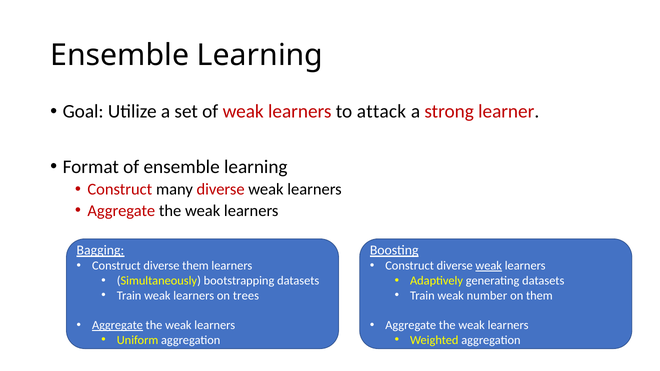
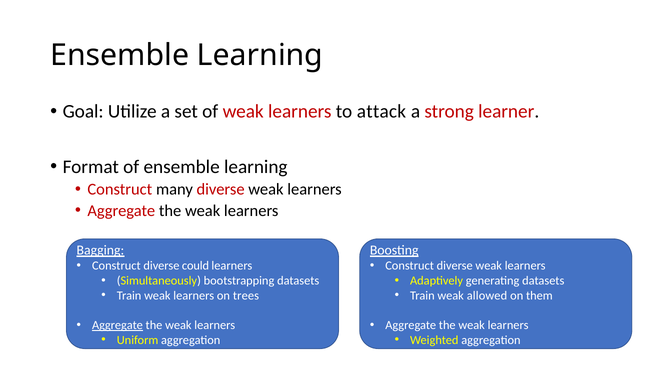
diverse them: them -> could (196, 266)
weak underline: present -> none (489, 266)
number: number -> allowed (487, 296)
